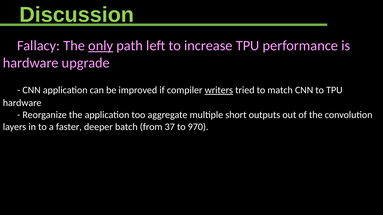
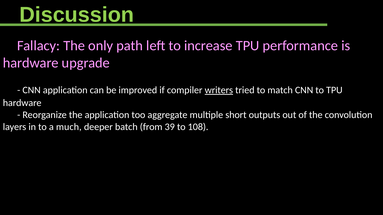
only underline: present -> none (101, 46)
faster: faster -> much (69, 127)
37: 37 -> 39 (170, 127)
970: 970 -> 108 (198, 127)
